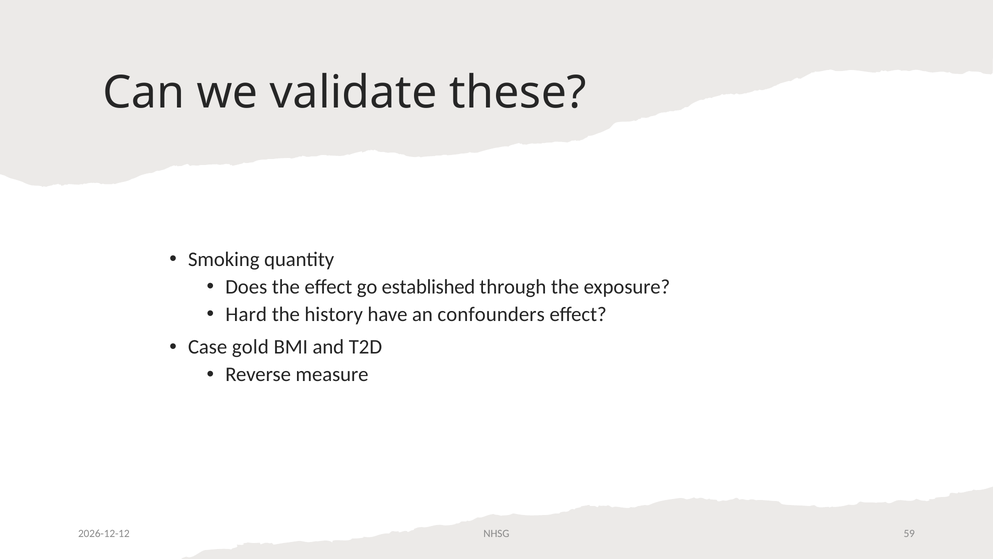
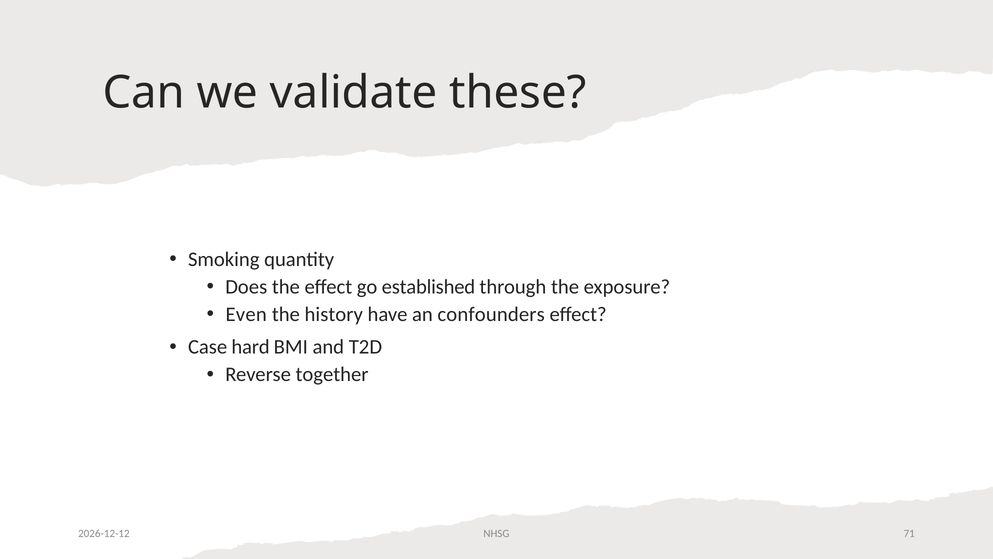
Hard: Hard -> Even (246, 314)
gold: gold -> hard (251, 347)
measure: measure -> together (332, 374)
59: 59 -> 71 (909, 533)
